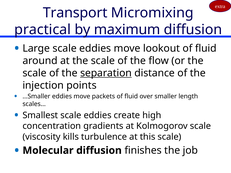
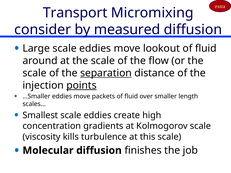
practical: practical -> consider (43, 30)
maximum: maximum -> measured (127, 30)
points underline: none -> present (82, 85)
